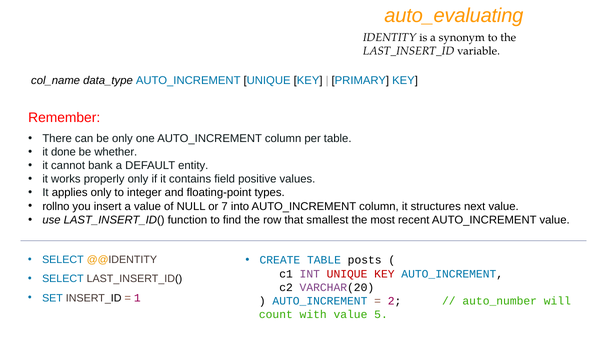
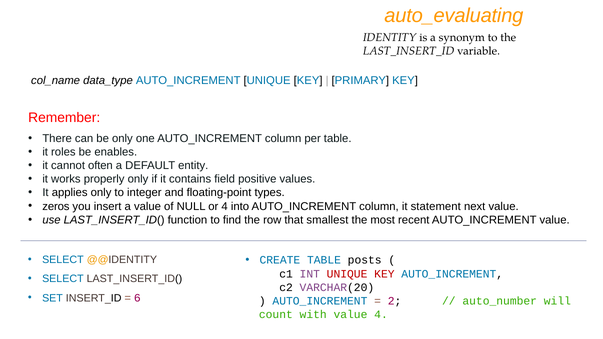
done: done -> roles (63, 152)
whether: whether -> enables (116, 152)
bank: bank -> often (100, 166)
rollno: rollno -> zeros (56, 206)
or 7: 7 -> 4 (225, 206)
structures: structures -> statement (436, 206)
1: 1 -> 6 (137, 298)
value 5: 5 -> 4 (381, 315)
